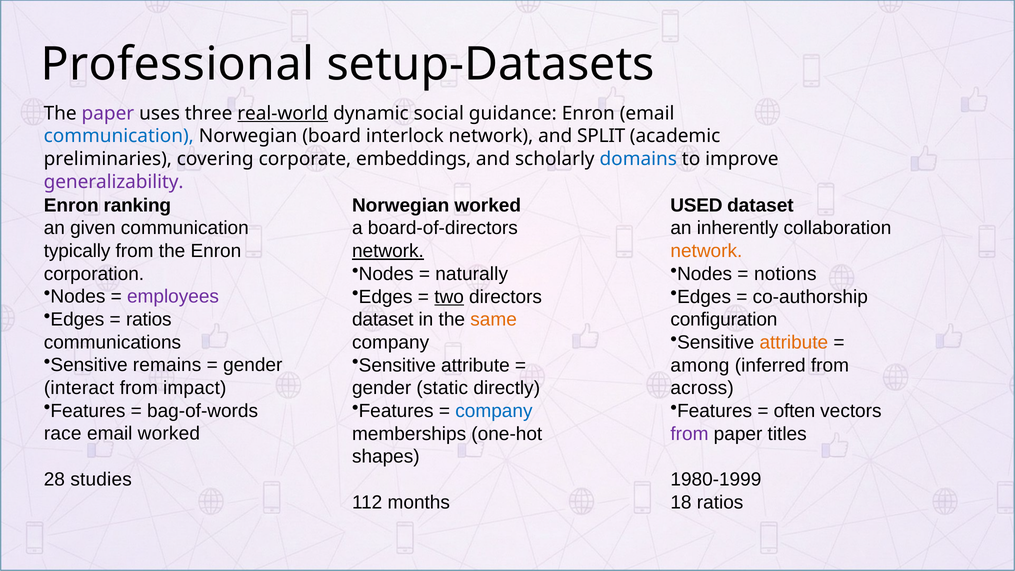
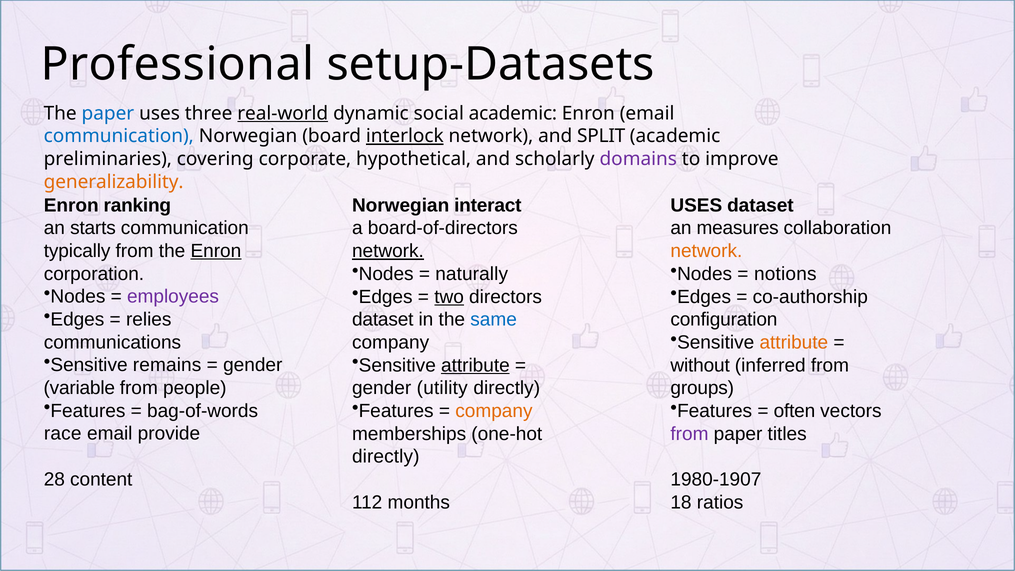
paper colour: purple -> blue (108, 113)
social guidance: guidance -> academic (513, 113)
interlock underline: none -> present (405, 136)
embeddings: embeddings -> hypothetical (414, 159)
domains colour: blue -> purple (638, 159)
generalizability colour: purple -> orange (114, 182)
Norwegian worked: worked -> interact (488, 205)
USED: USED -> USES (696, 205)
given: given -> starts (93, 228)
inherently: inherently -> measures (738, 228)
Enron underline: none -> present (216, 251)
ratios: ratios -> relies (149, 319)
same colour: orange -> blue (494, 320)
attribute underline: none -> present (475, 365)
among: among -> without (700, 365)
interact: interact -> variable (79, 388)
impact: impact -> people (195, 388)
static: static -> utility (442, 388)
across: across -> groups (702, 388)
company colour: blue -> orange (494, 411)
email worked: worked -> provide (169, 434)
shapes: shapes -> directly (386, 457)
studies: studies -> content (101, 479)
1980-1999: 1980-1999 -> 1980-1907 (716, 479)
